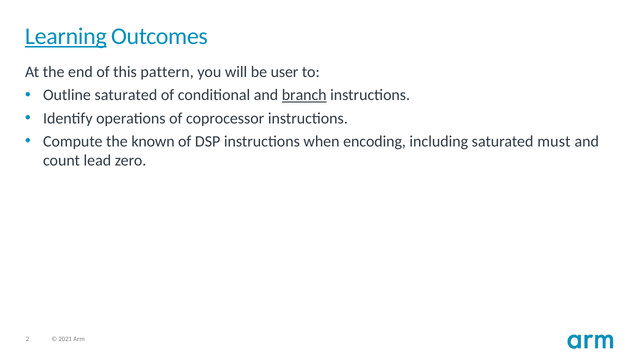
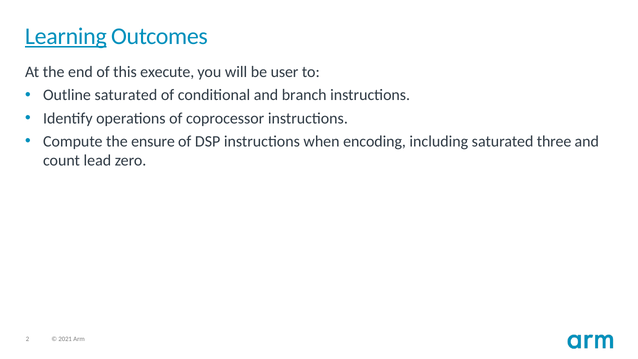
pattern: pattern -> execute (167, 72)
branch underline: present -> none (304, 95)
known: known -> ensure (153, 141)
must: must -> three (554, 141)
